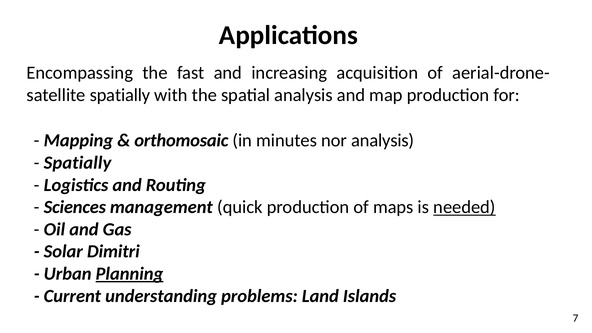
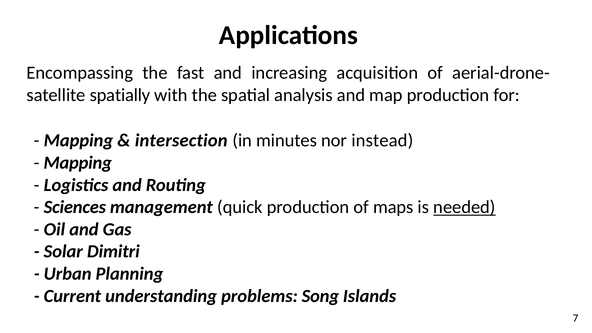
orthomosaic: orthomosaic -> intersection (181, 141)
nor analysis: analysis -> instead (382, 141)
Spatially: Spatially -> Mapping (78, 163)
Planning underline: present -> none (129, 274)
Land: Land -> Song (320, 296)
